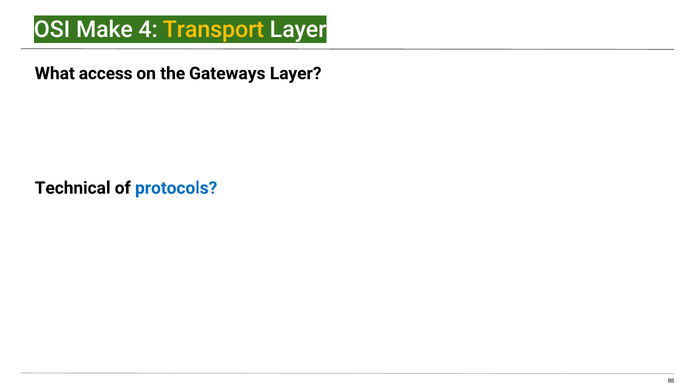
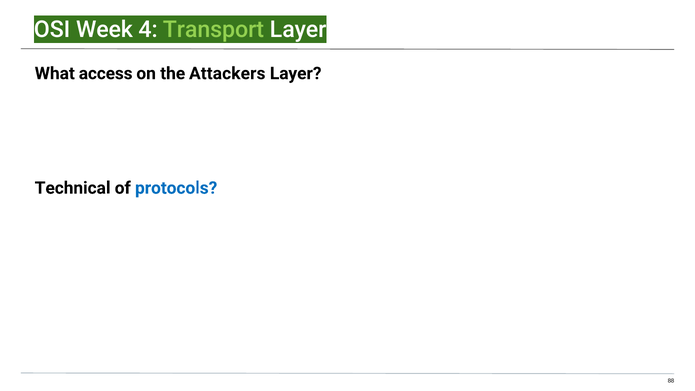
Make: Make -> Week (104, 29)
Transport colour: yellow -> light green (213, 29)
Gateways: Gateways -> Attackers (227, 73)
